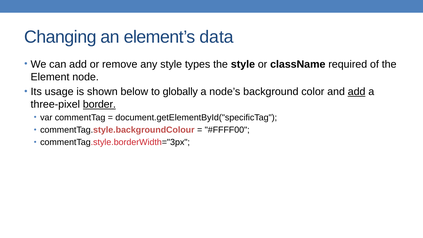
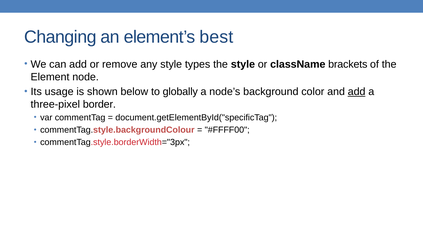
data: data -> best (217, 37)
required: required -> brackets (348, 64)
border underline: present -> none (99, 104)
